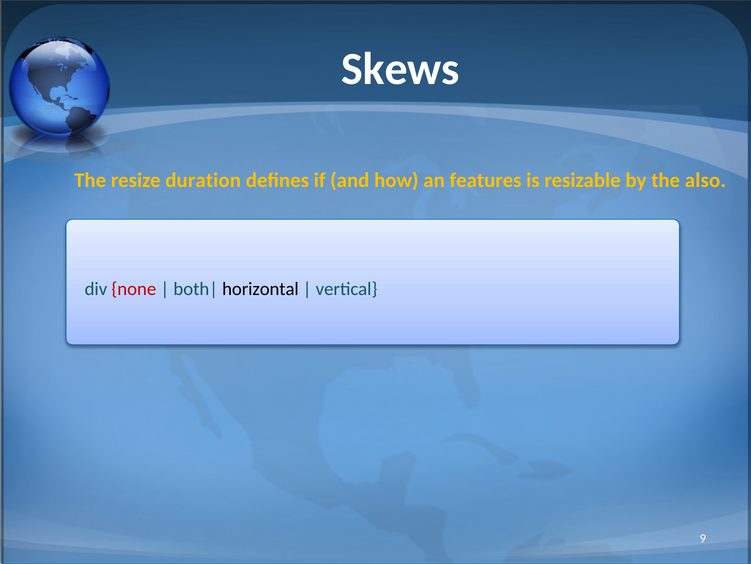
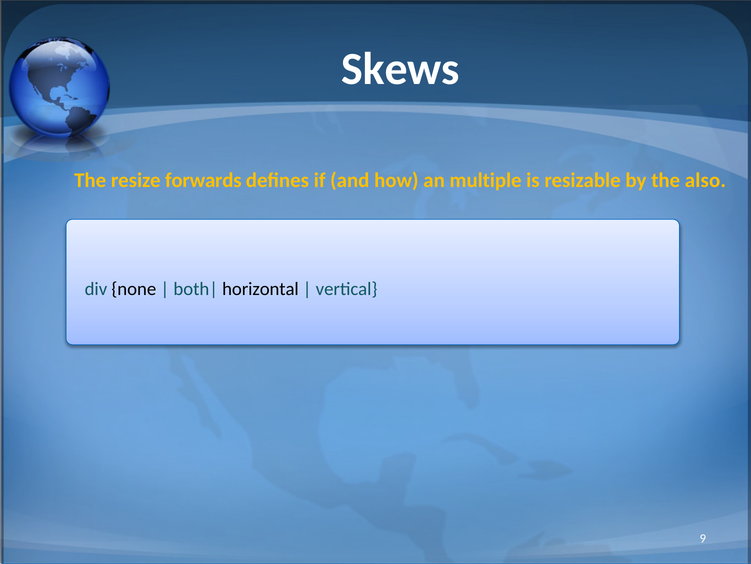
duration: duration -> forwards (203, 180)
features: features -> multiple (486, 180)
none colour: red -> black (134, 289)
